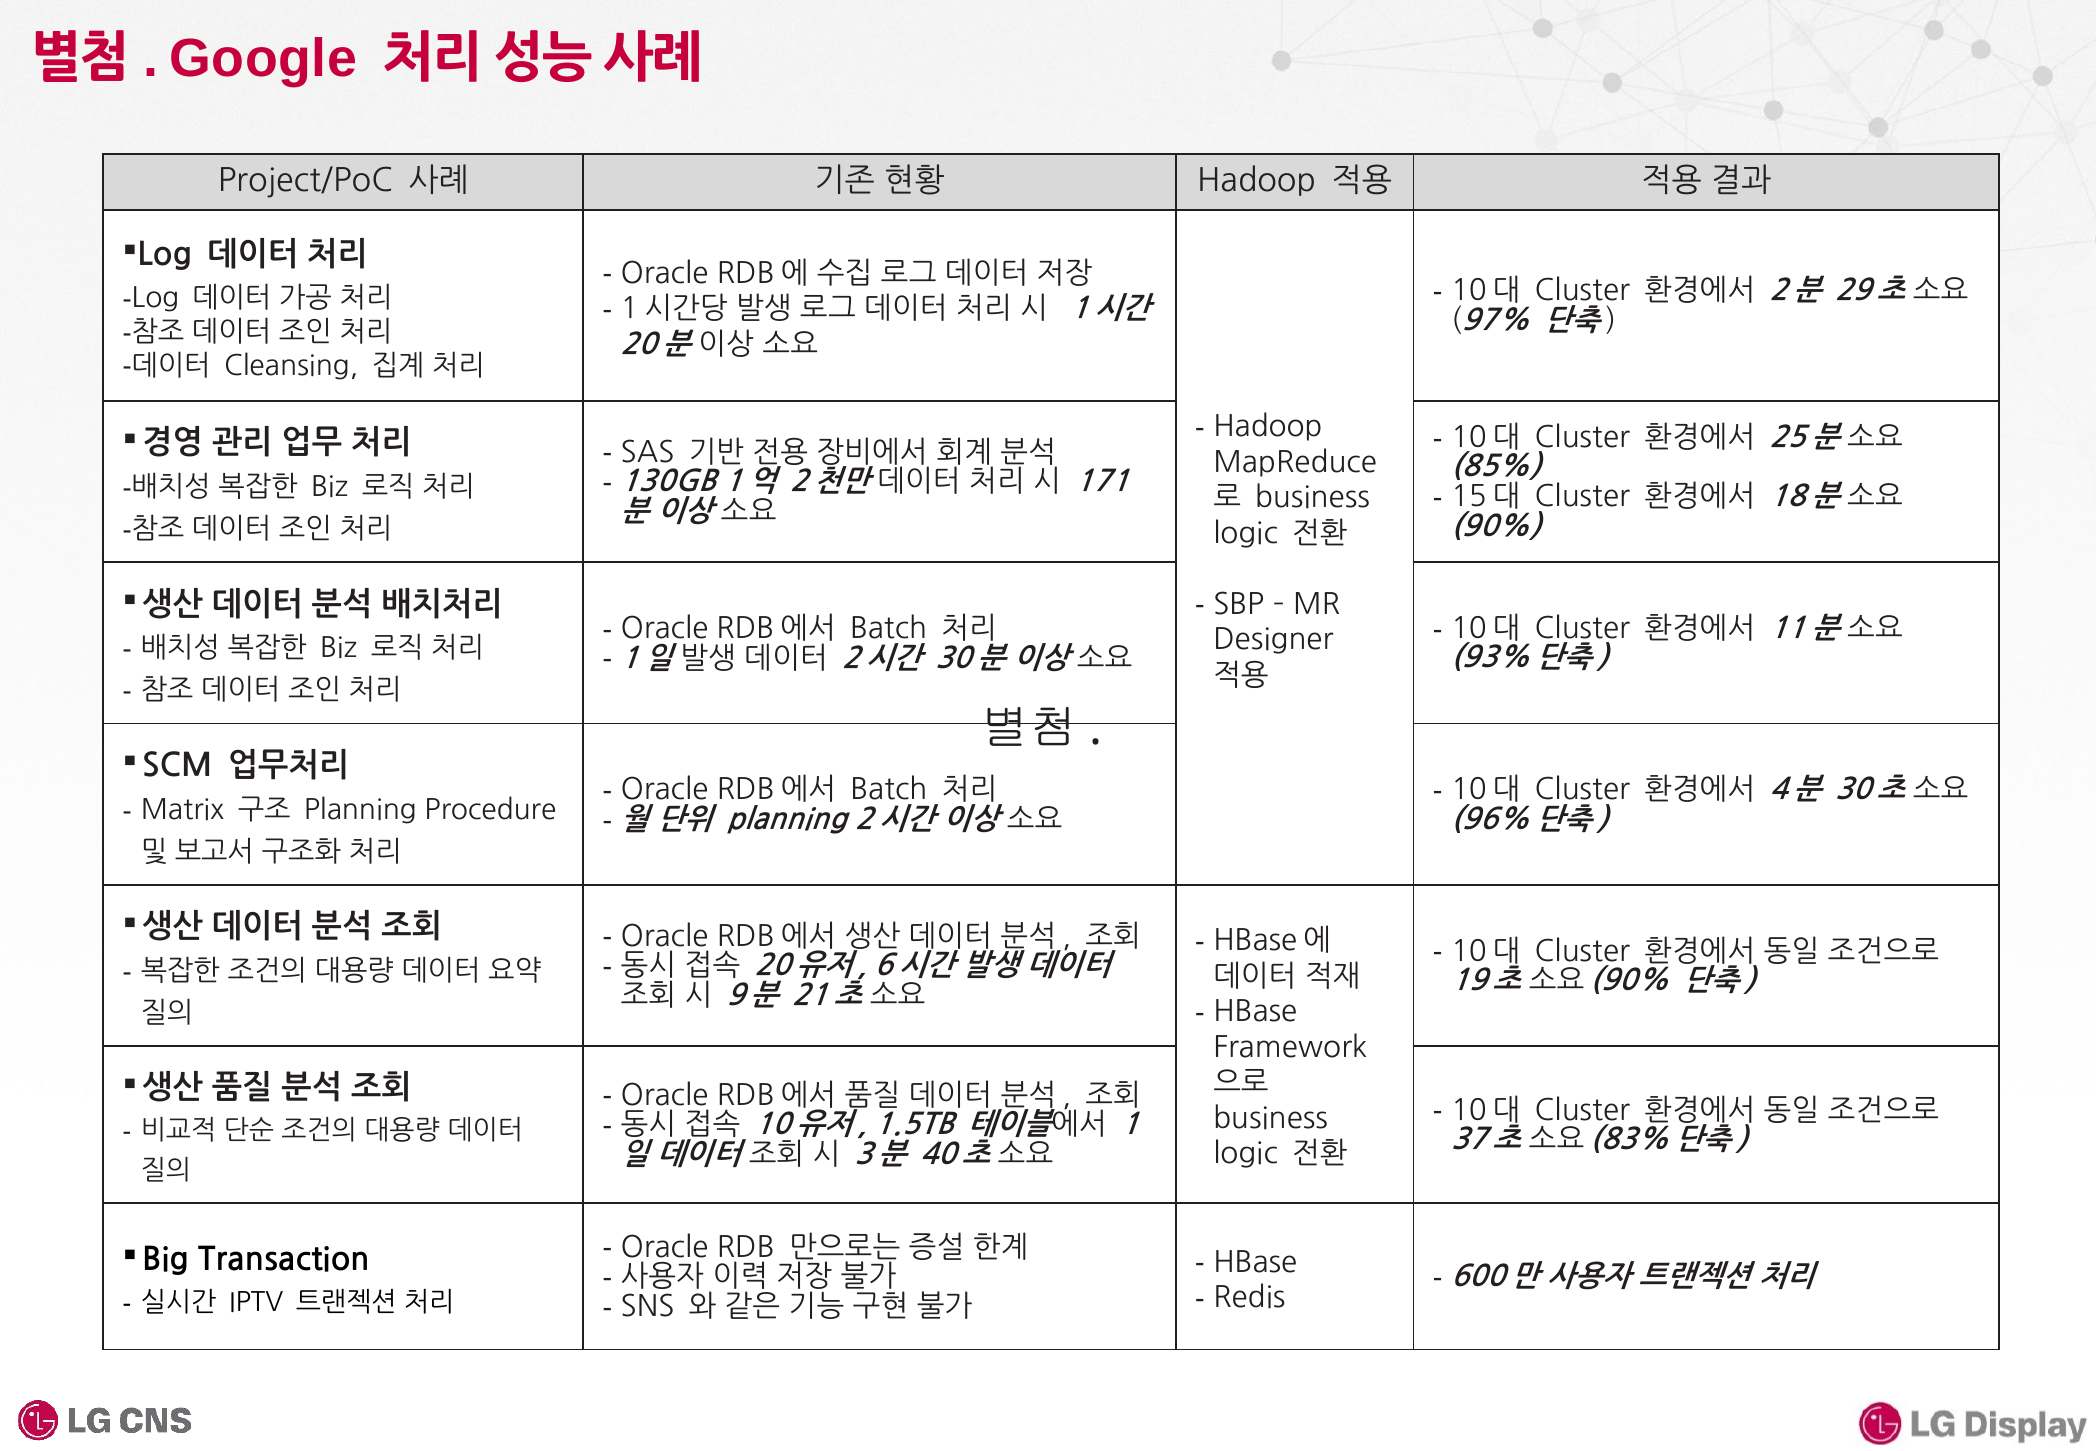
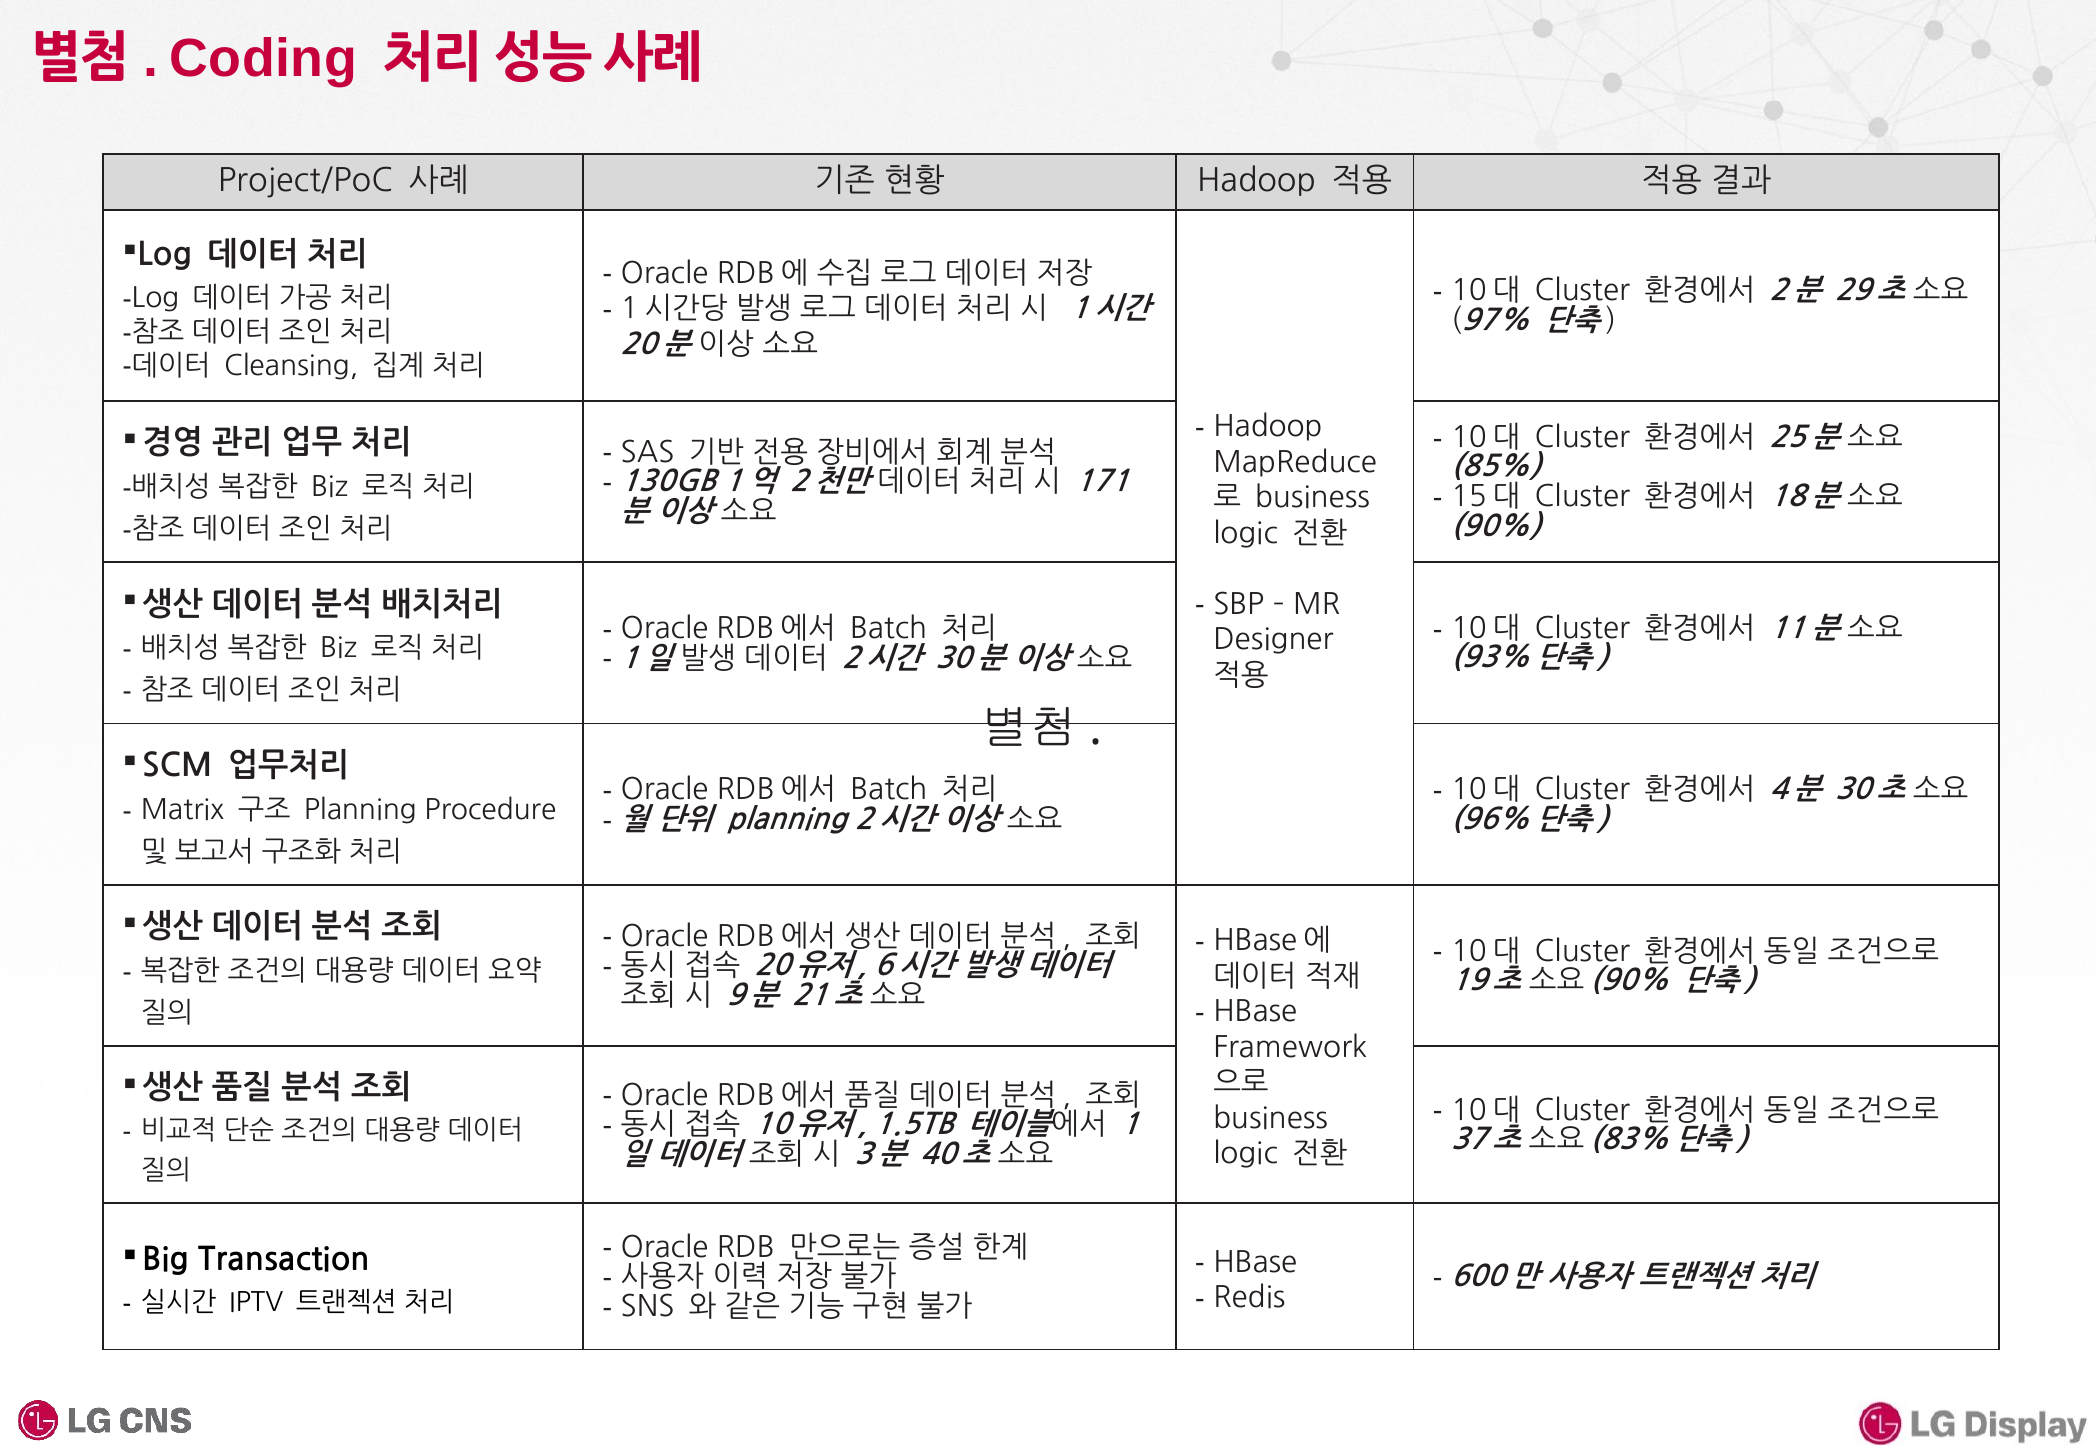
Google: Google -> Coding (263, 59)
